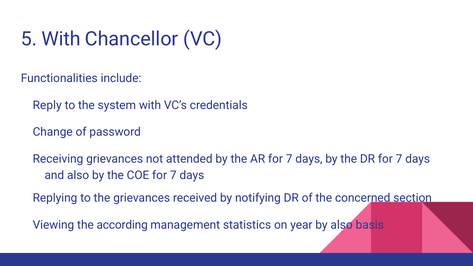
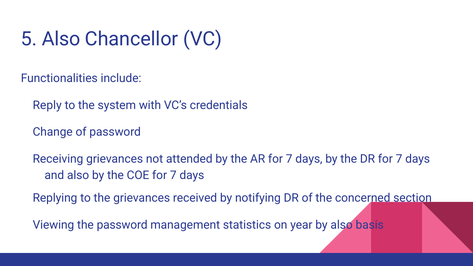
5 With: With -> Also (61, 39)
the according: according -> password (122, 225)
